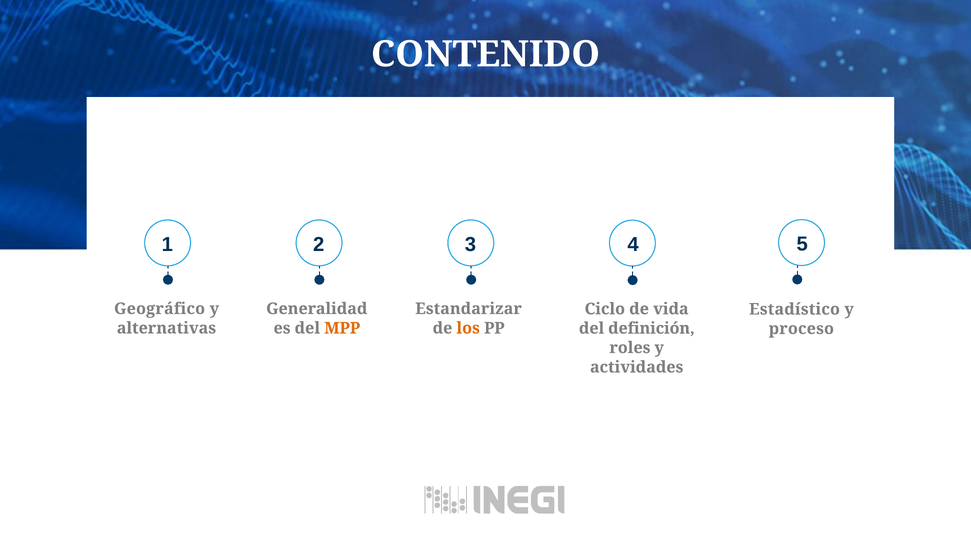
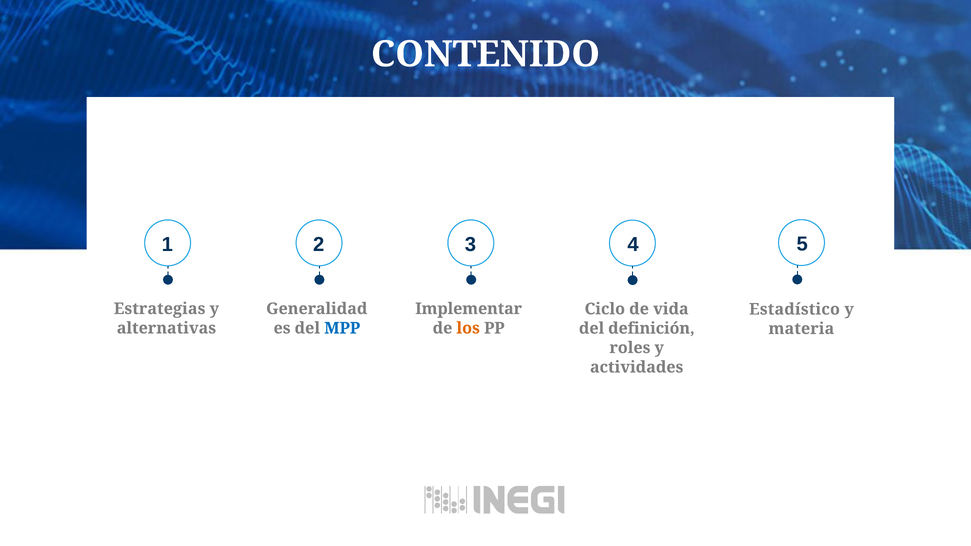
Geográfico: Geográfico -> Estrategias (160, 309)
Estandarizar: Estandarizar -> Implementar (469, 309)
MPP colour: orange -> blue (342, 328)
proceso: proceso -> materia (801, 329)
